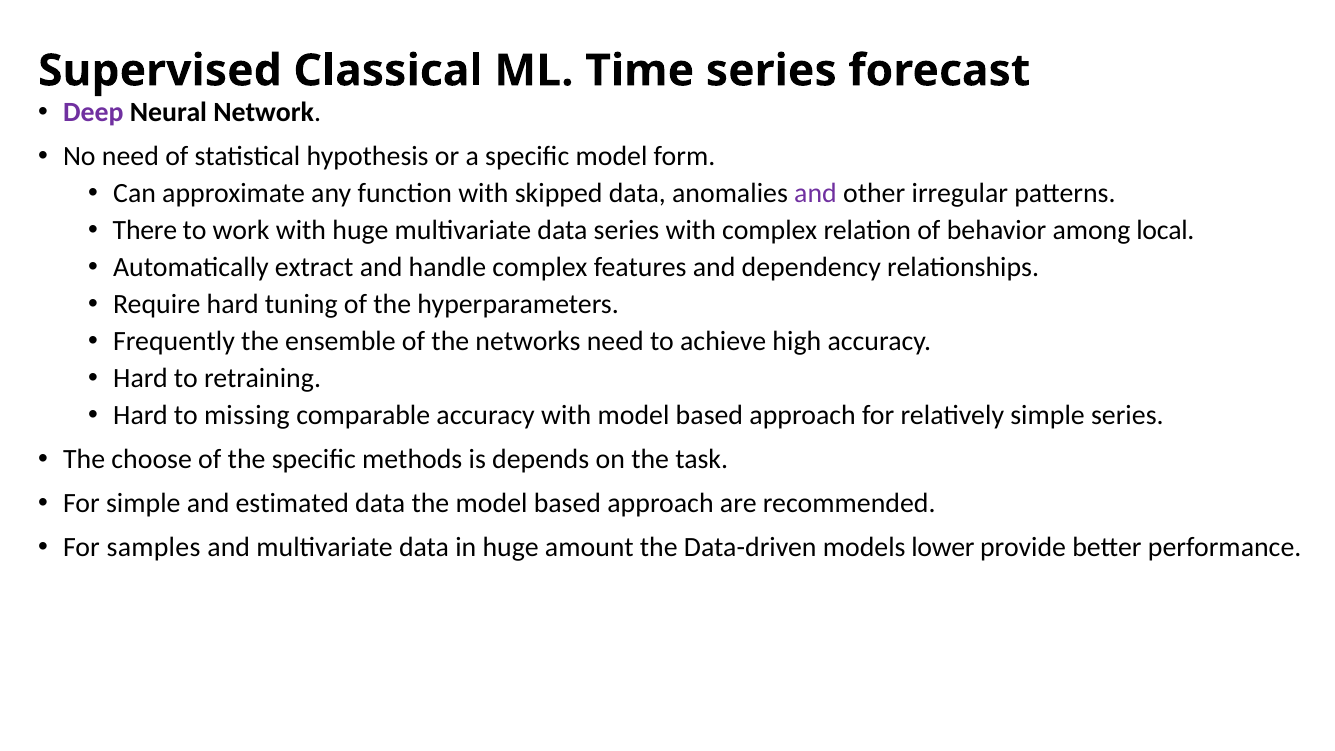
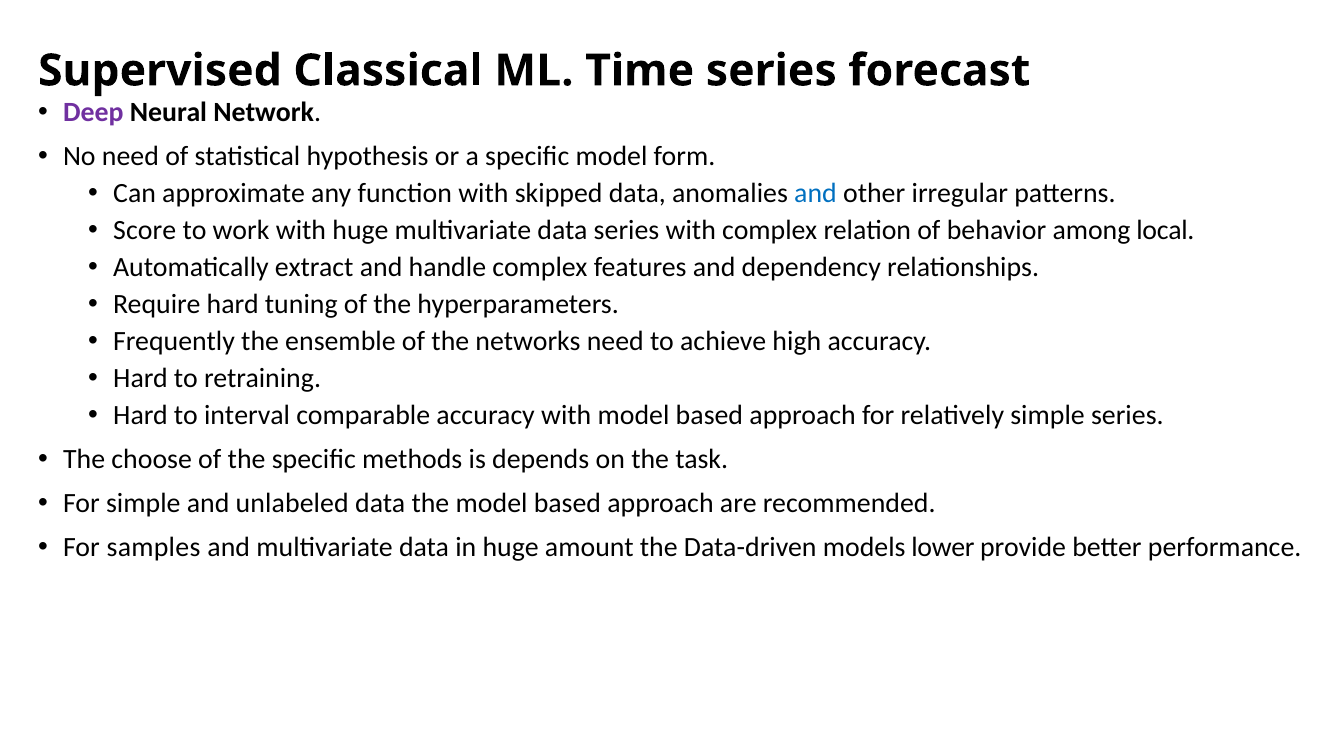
and colour: purple -> blue (815, 193)
There: There -> Score (145, 230)
missing: missing -> interval (247, 415)
estimated: estimated -> unlabeled (292, 503)
